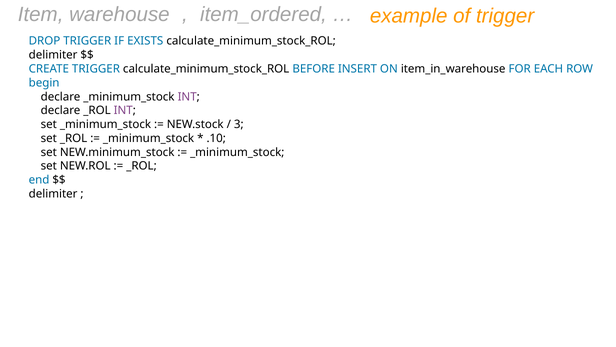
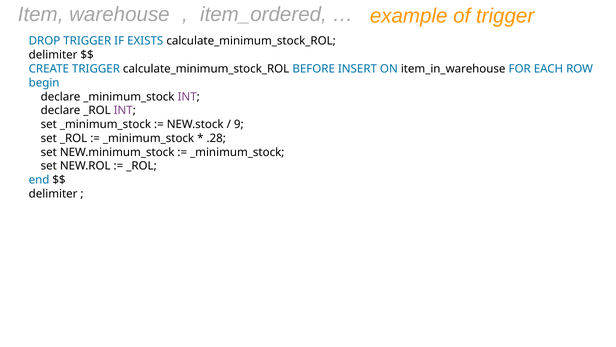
3: 3 -> 9 (239, 124)
.10: .10 -> .28 (216, 138)
